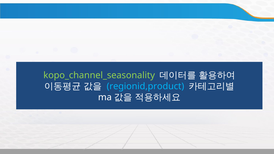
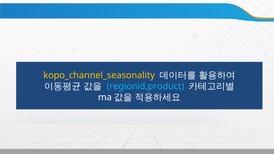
kopo_channel_seasonality colour: light green -> yellow (99, 75)
